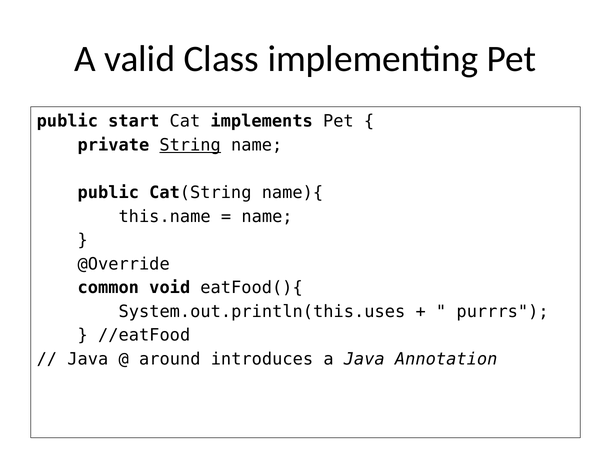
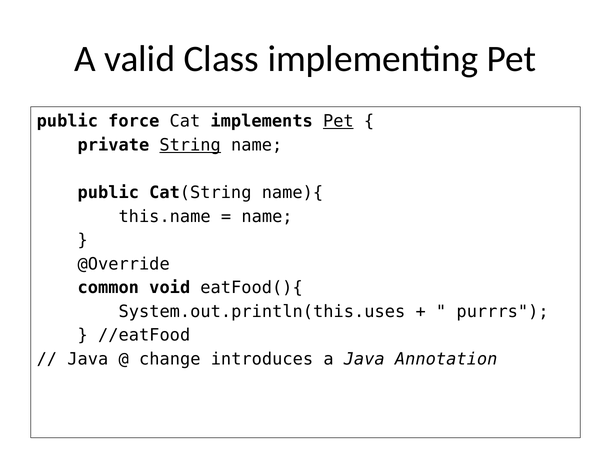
start: start -> force (134, 121)
Pet underline: none -> present (338, 121)
around: around -> change (170, 359)
